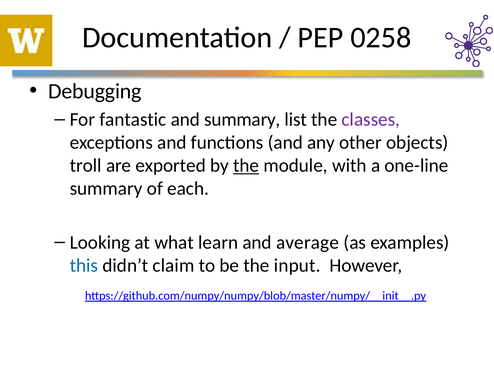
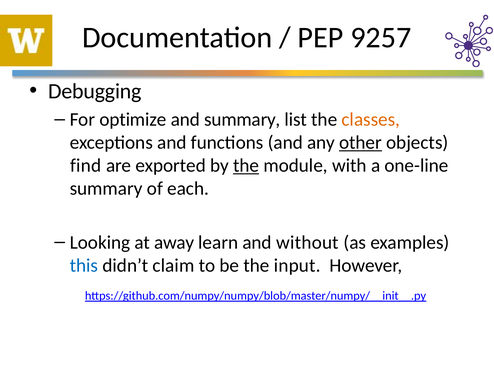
0258: 0258 -> 9257 (381, 38)
fantastic: fantastic -> optimize (133, 120)
classes colour: purple -> orange (371, 120)
other underline: none -> present (360, 143)
troll: troll -> find (86, 166)
what: what -> away (174, 243)
average: average -> without (308, 243)
